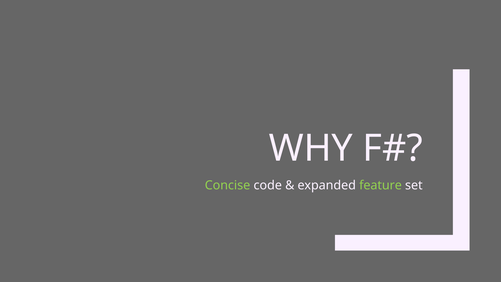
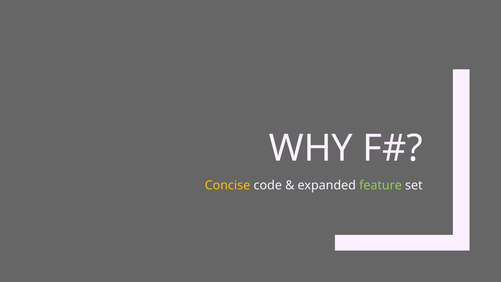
Concise colour: light green -> yellow (228, 185)
